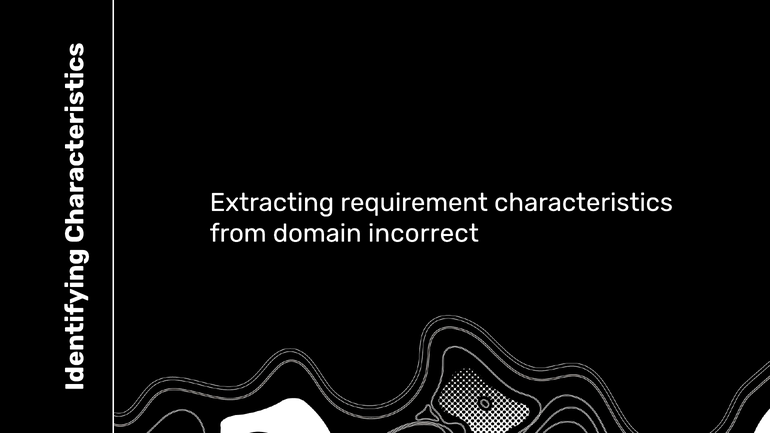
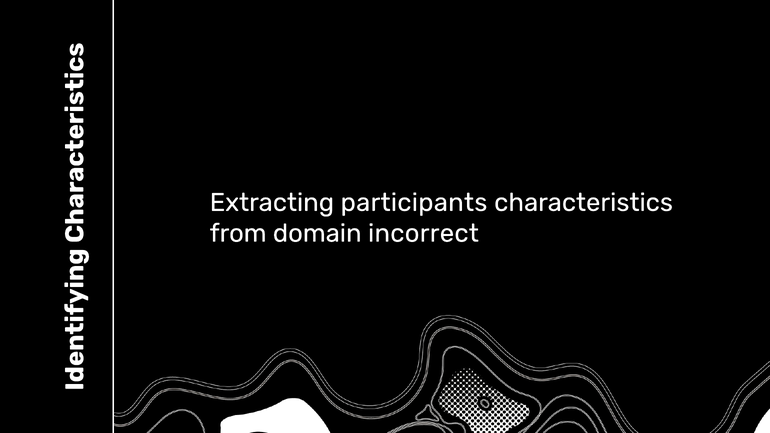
requirement: requirement -> participants (414, 203)
